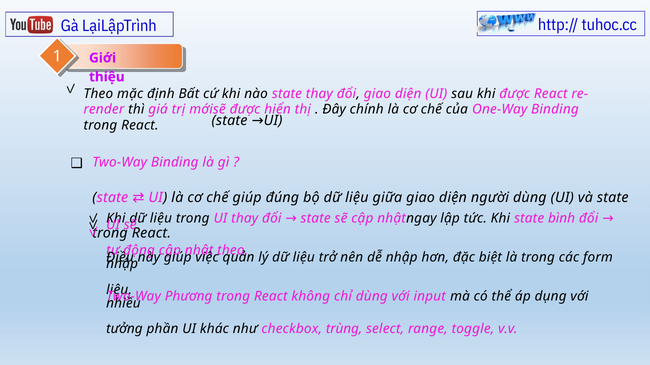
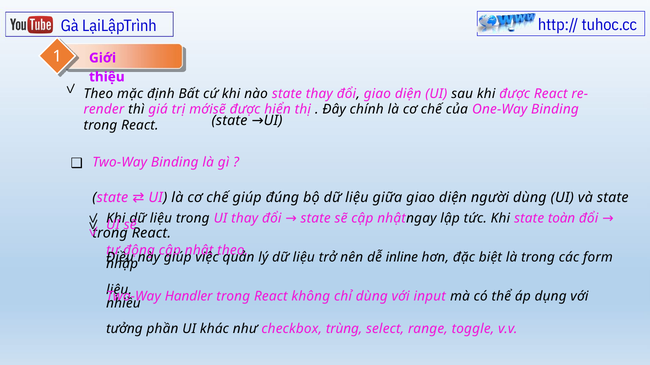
bình: bình -> toàn (562, 218)
dễ nhập: nhập -> inline (402, 258)
Phương: Phương -> Handler (189, 297)
